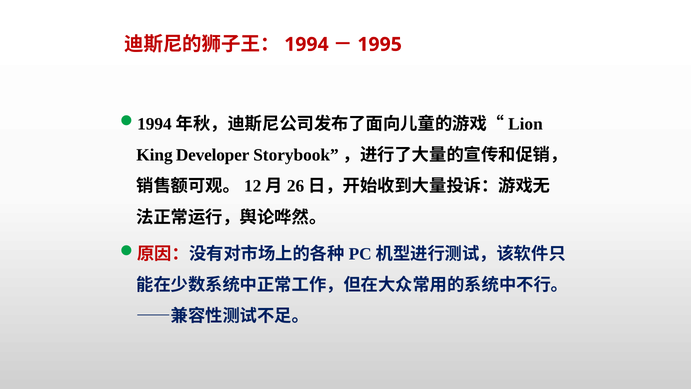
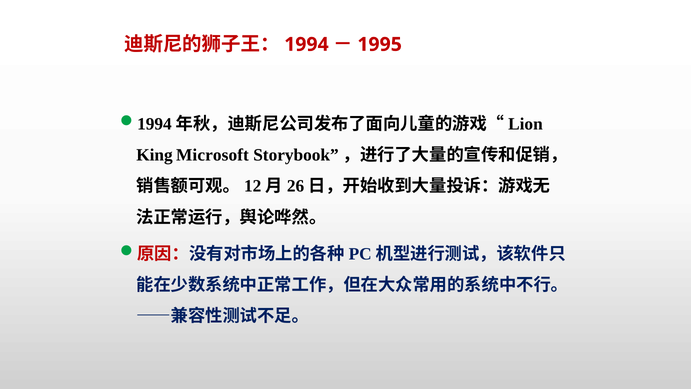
Developer: Developer -> Microsoft (212, 155)
